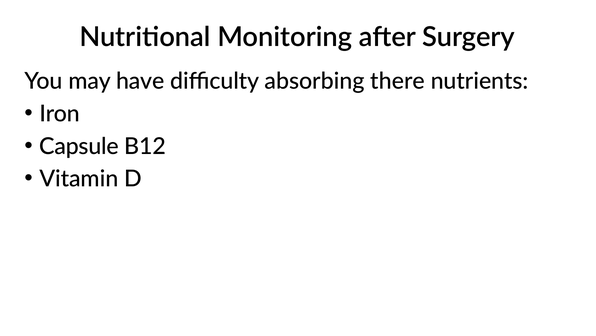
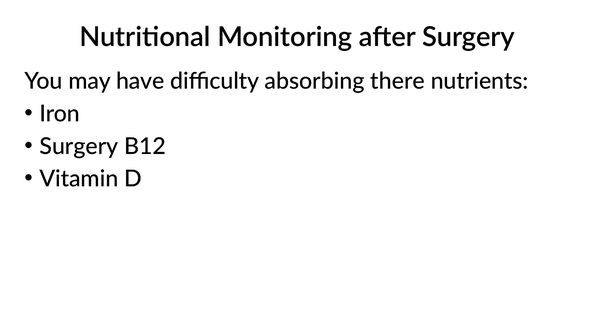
Capsule: Capsule -> Surgery (79, 146)
